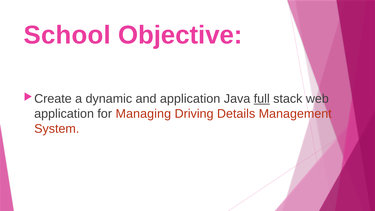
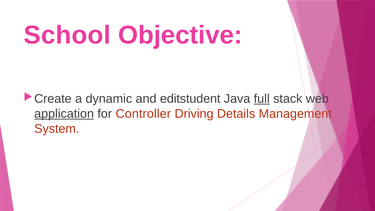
and application: application -> editstudent (190, 99)
application underline: none -> present (64, 114)
Managing: Managing -> Controller (143, 114)
